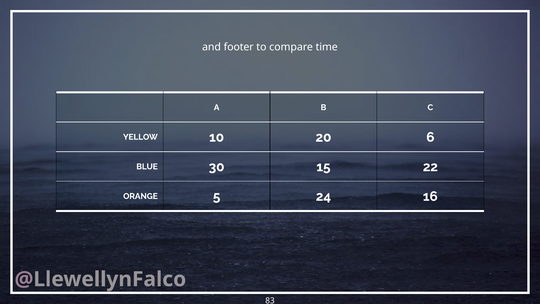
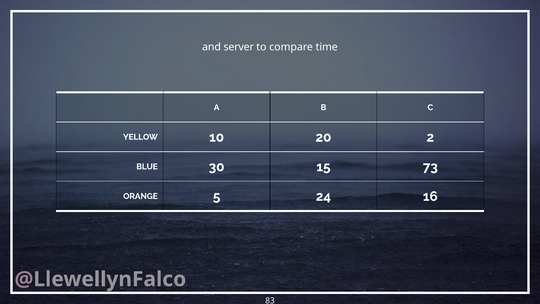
footer: footer -> server (239, 47)
6: 6 -> 2 (430, 137)
22: 22 -> 73 (430, 167)
